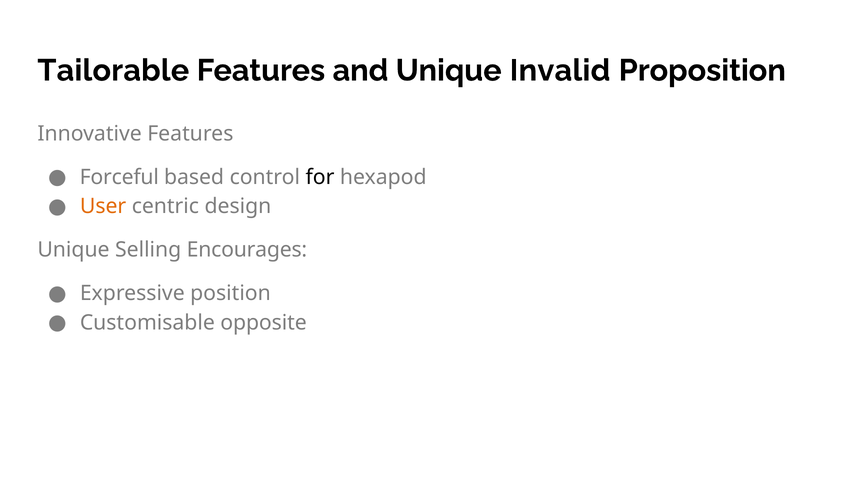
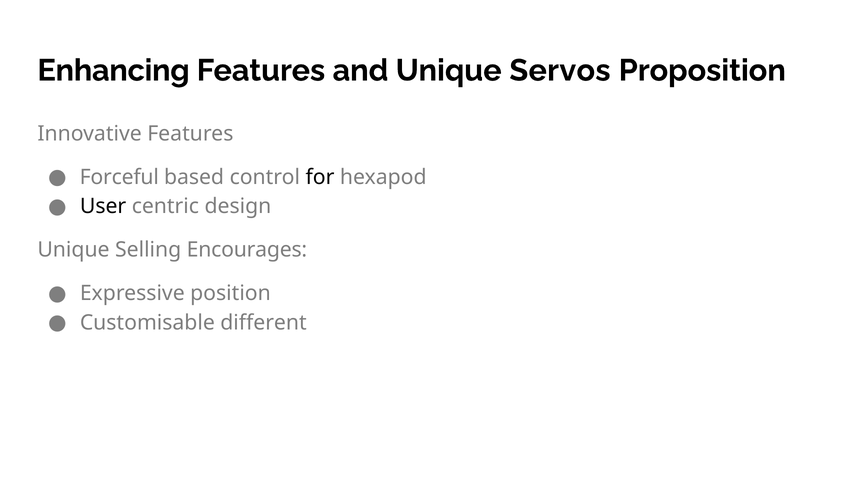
Tailorable: Tailorable -> Enhancing (114, 70)
Invalid: Invalid -> Servos (560, 70)
User colour: orange -> black (103, 206)
opposite: opposite -> different (263, 322)
